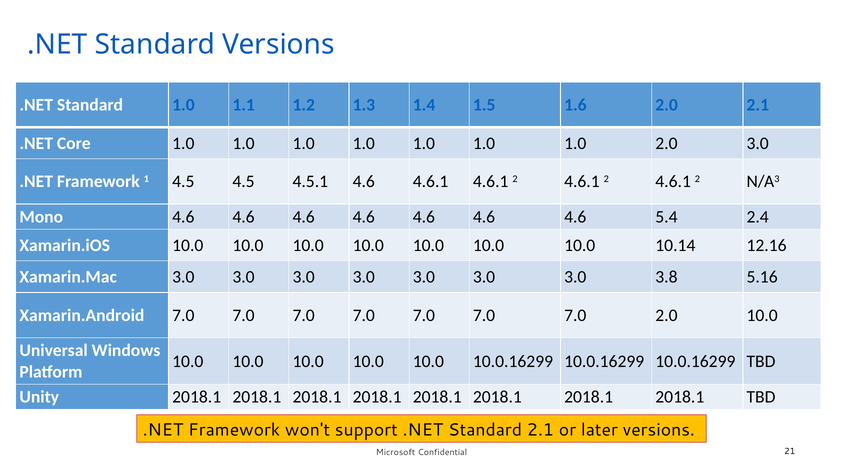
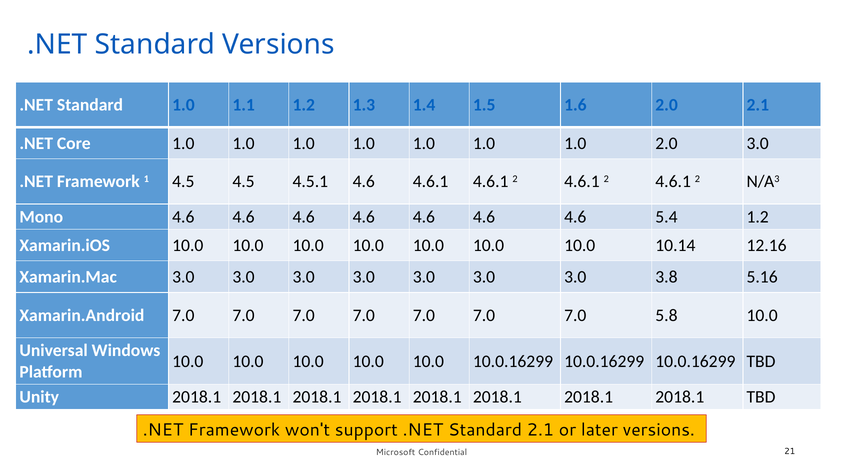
5.4 2.4: 2.4 -> 1.2 (758, 217)
7.0 2.0: 2.0 -> 5.8 (666, 315)
